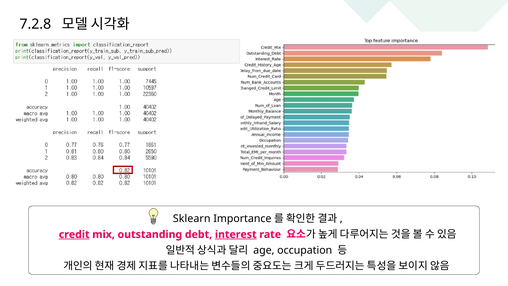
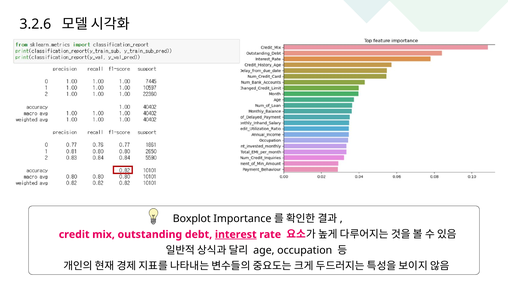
7.2.8: 7.2.8 -> 3.2.6 (35, 24)
Sklearn: Sklearn -> Boxplot (192, 218)
credit underline: present -> none (74, 234)
